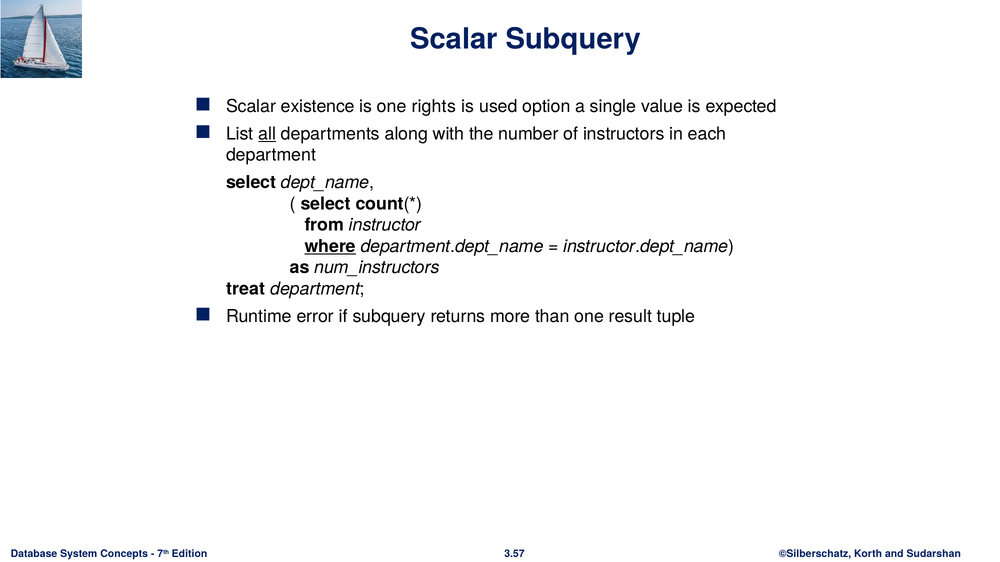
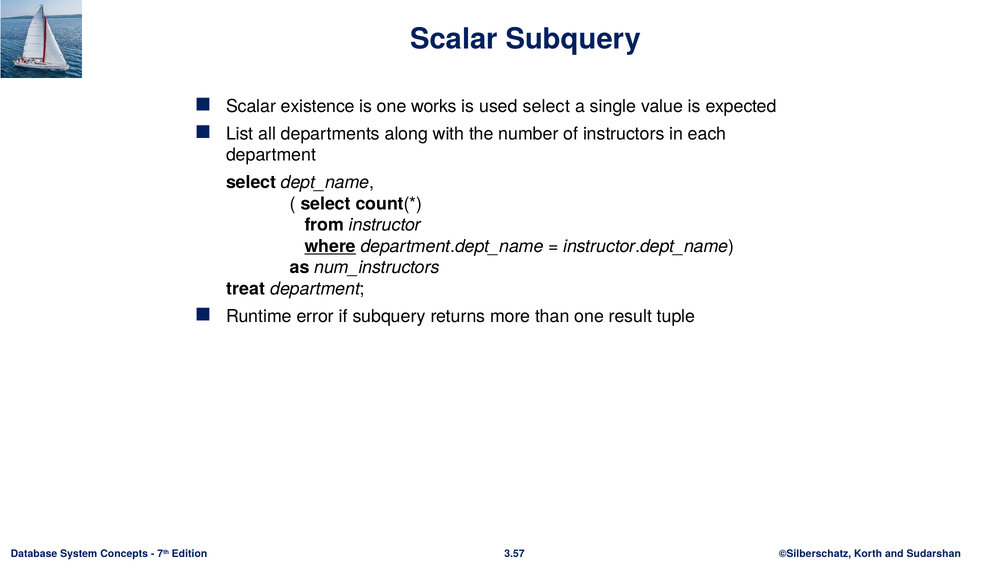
rights: rights -> works (434, 107)
used option: option -> select (546, 107)
all underline: present -> none (267, 134)
